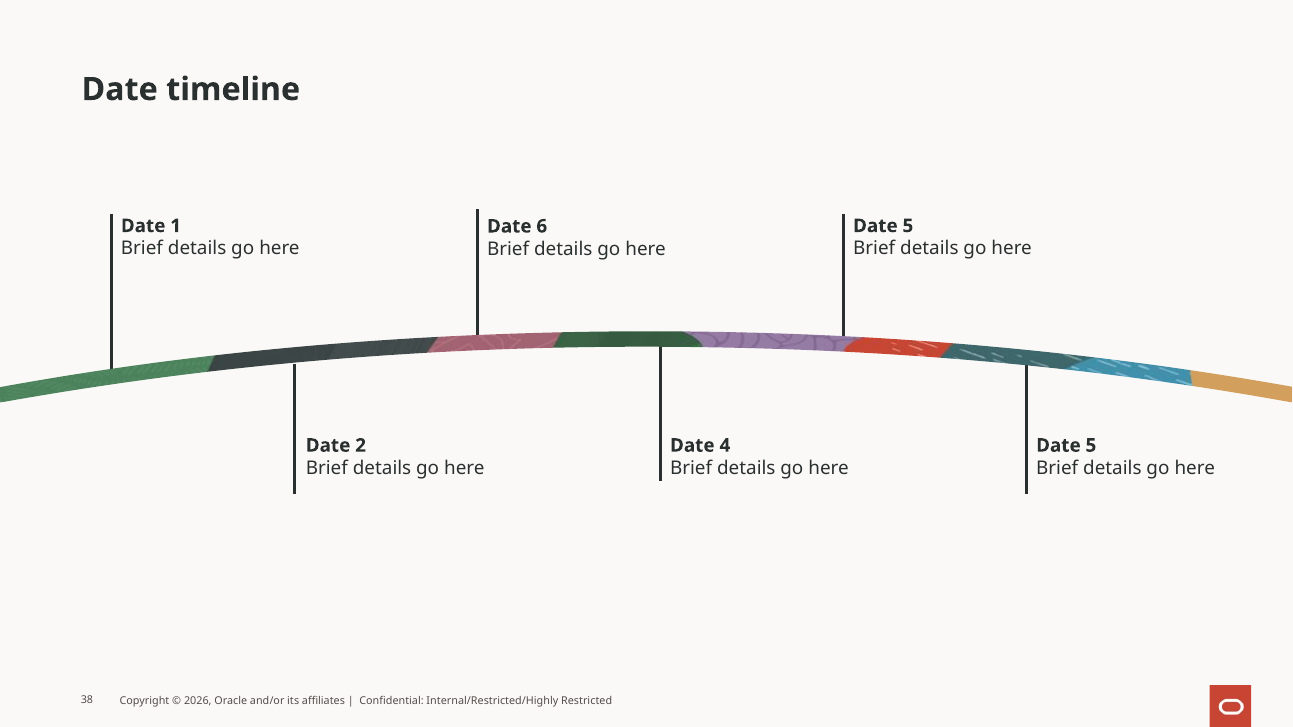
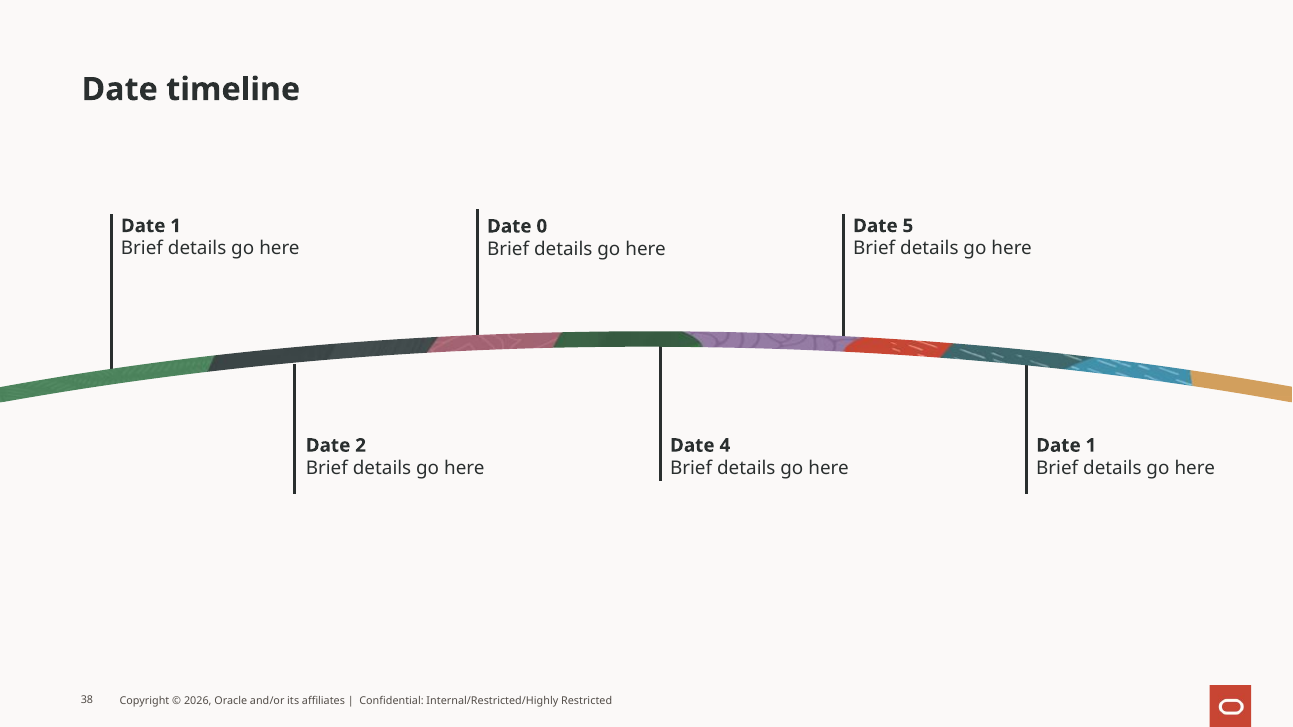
6: 6 -> 0 (542, 226)
5: 5 -> 1 (1091, 446)
